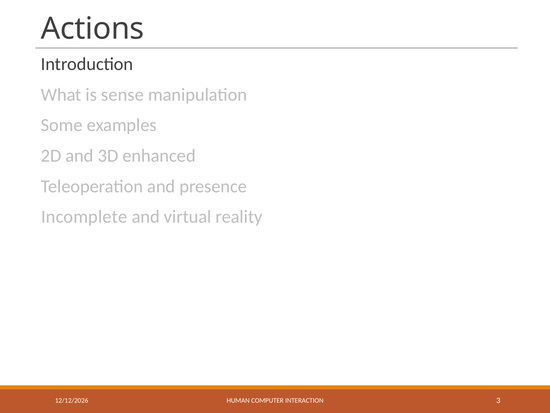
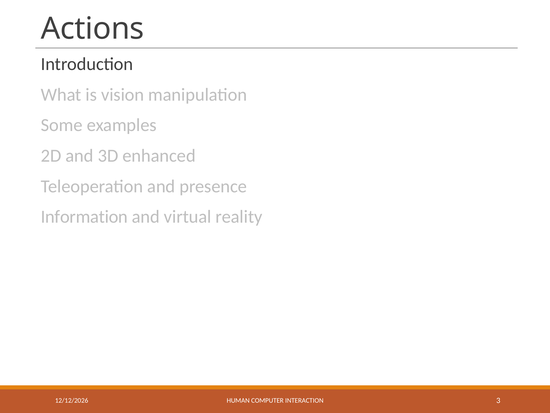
sense: sense -> vision (123, 95)
Incomplete: Incomplete -> Information (84, 217)
